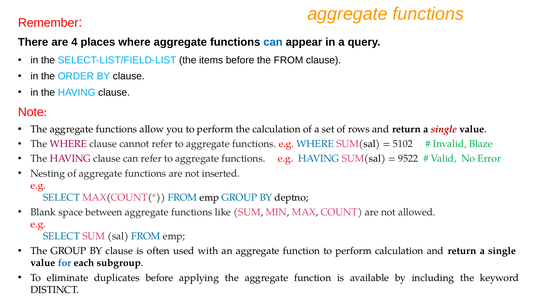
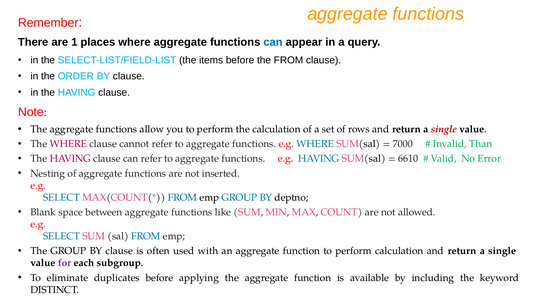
4: 4 -> 1 (74, 42)
5102: 5102 -> 7000 (403, 144)
Blaze: Blaze -> Than (481, 144)
9522: 9522 -> 6610 (408, 159)
for colour: blue -> purple (64, 263)
